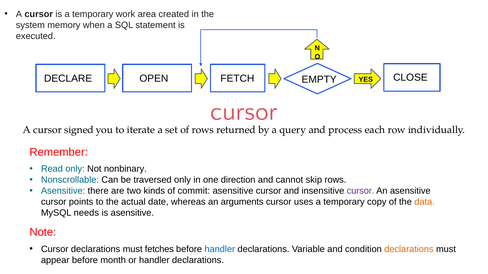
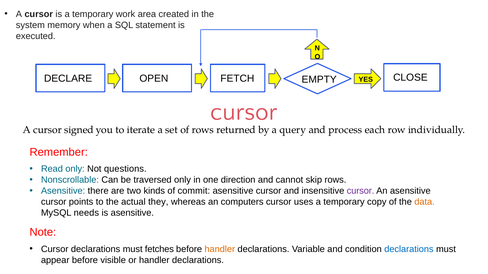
nonbinary: nonbinary -> questions (125, 169)
date: date -> they (158, 202)
arguments: arguments -> computers (242, 202)
handler colour: blue -> orange (220, 250)
declarations colour: orange -> blue (409, 250)
month: month -> visible (113, 261)
